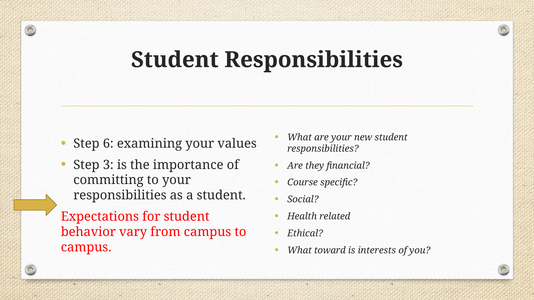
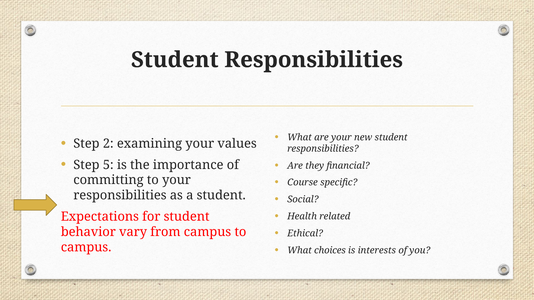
6: 6 -> 2 (108, 144)
3: 3 -> 5 (108, 165)
toward: toward -> choices (330, 251)
